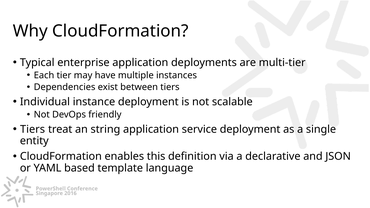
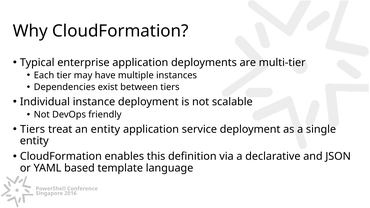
an string: string -> entity (105, 129)
